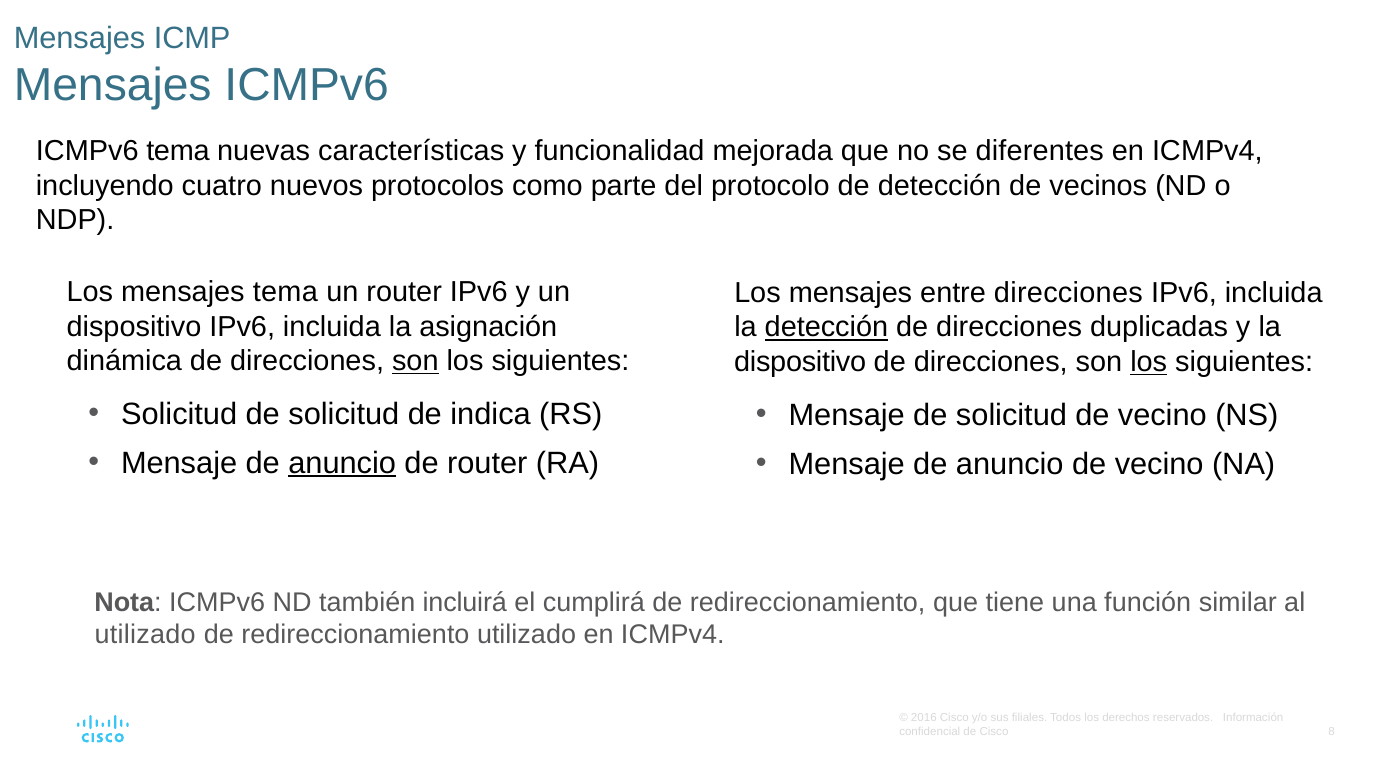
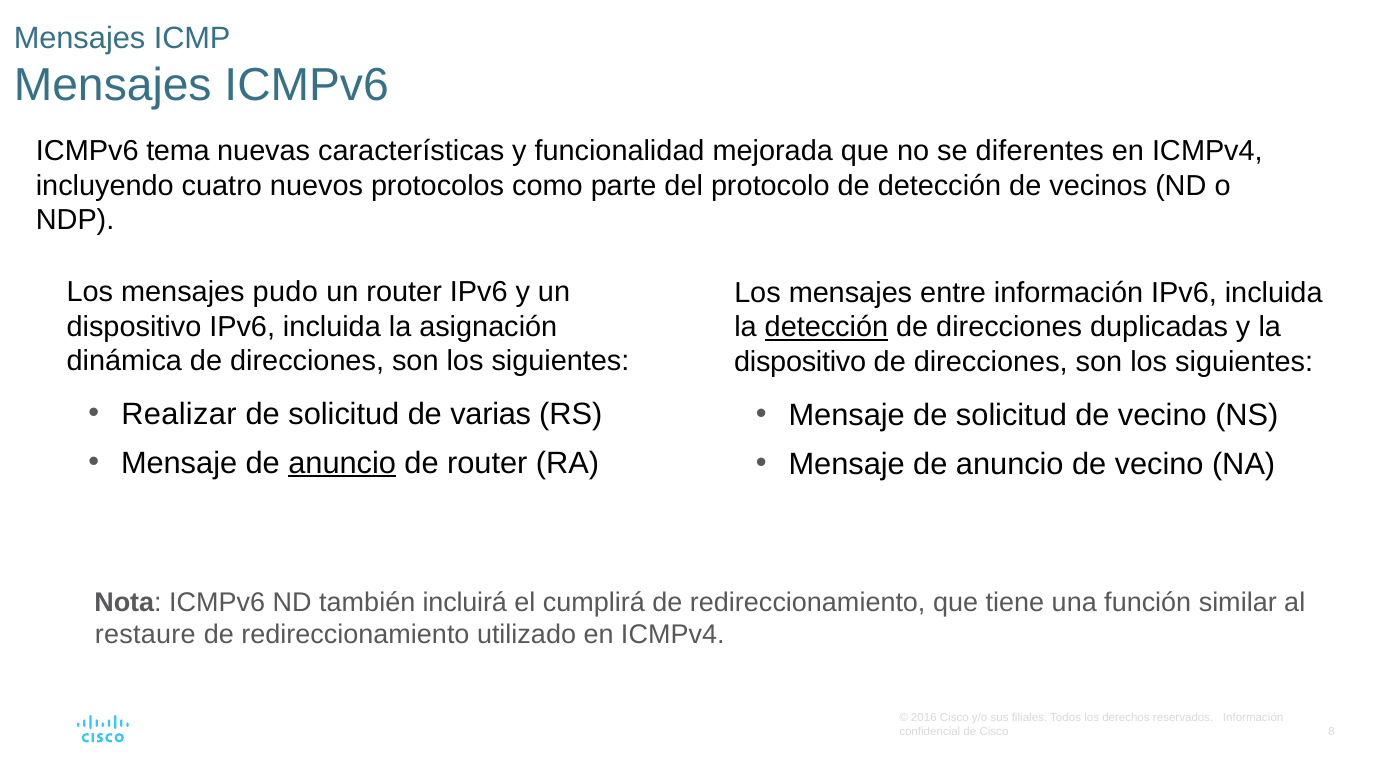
mensajes tema: tema -> pudo (285, 292)
entre direcciones: direcciones -> información (1069, 293)
son underline: present -> none (415, 361)
los underline: present -> none (1149, 362)
Solicitud: Solicitud -> Realizar (179, 415)
indica: indica -> varias (491, 415)
utilizado: utilizado -> restaure (145, 635)
